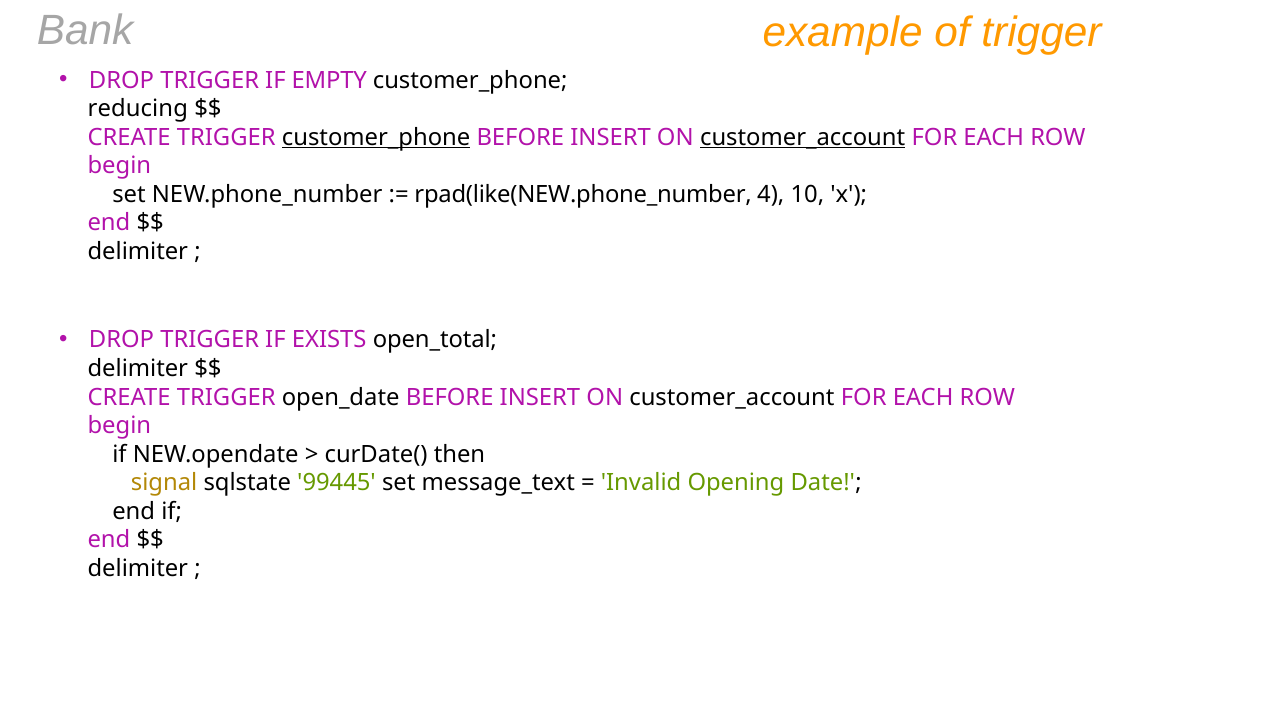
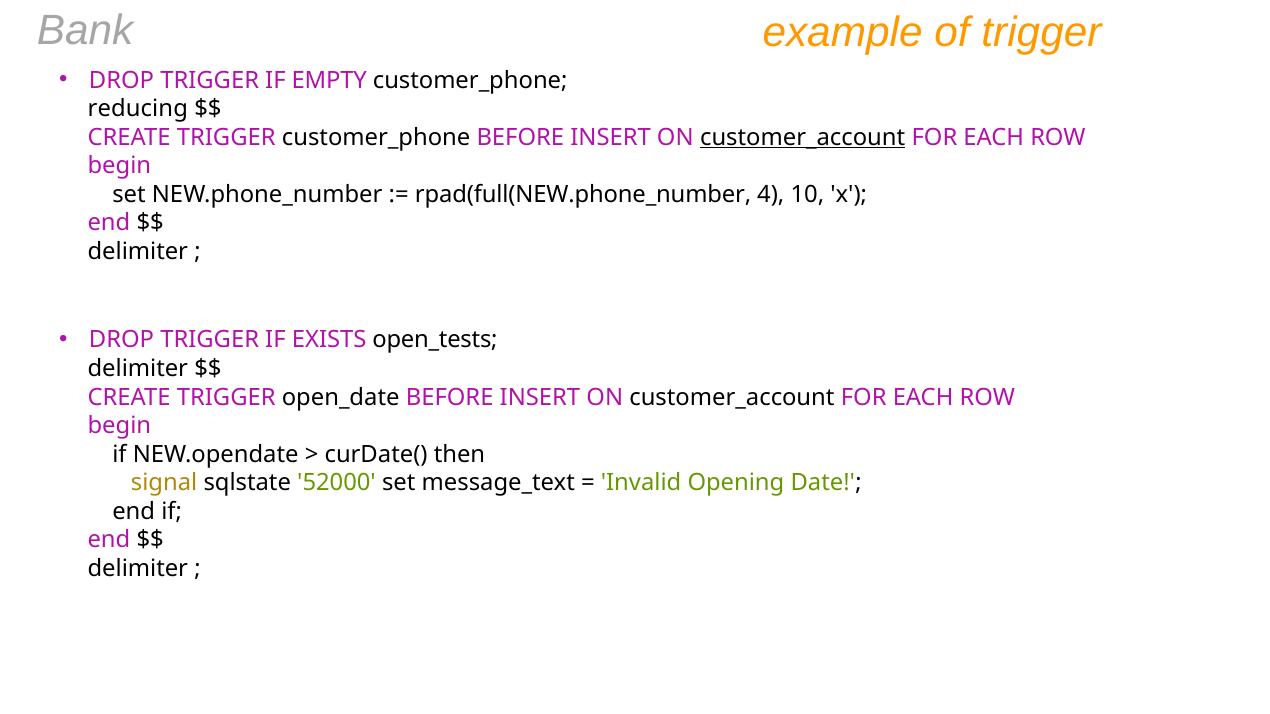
customer_phone underline: present -> none (376, 137)
rpad(like(NEW.phone_number: rpad(like(NEW.phone_number -> rpad(full(NEW.phone_number (583, 195)
open_total: open_total -> open_tests (435, 340)
99445: 99445 -> 52000 (337, 483)
